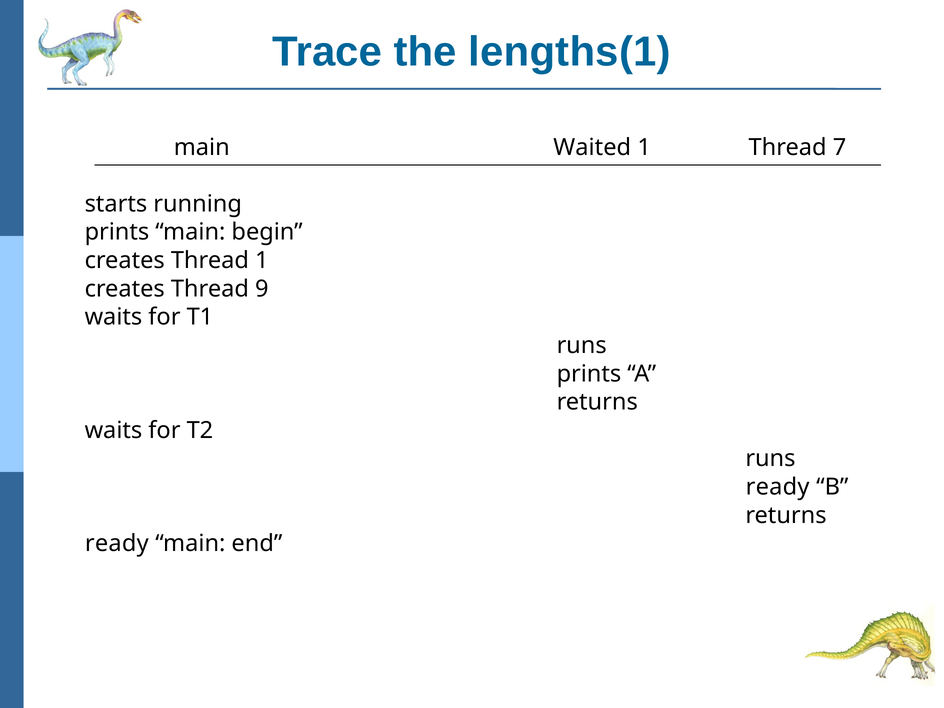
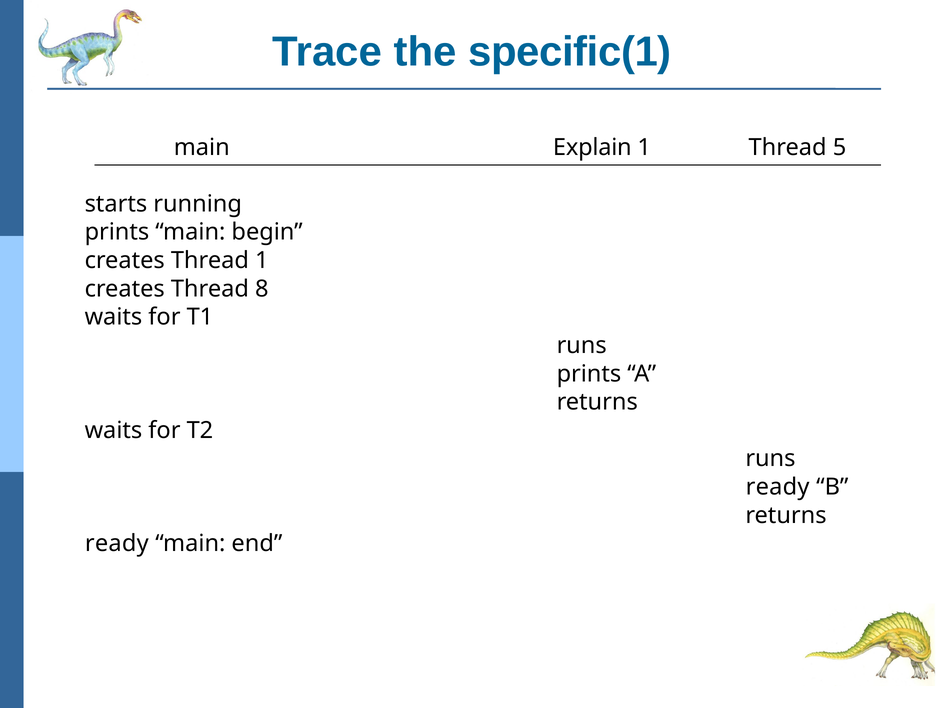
lengths(1: lengths(1 -> specific(1 (570, 52)
Waited: Waited -> Explain (592, 147)
7: 7 -> 5 (840, 147)
9: 9 -> 8 (262, 289)
